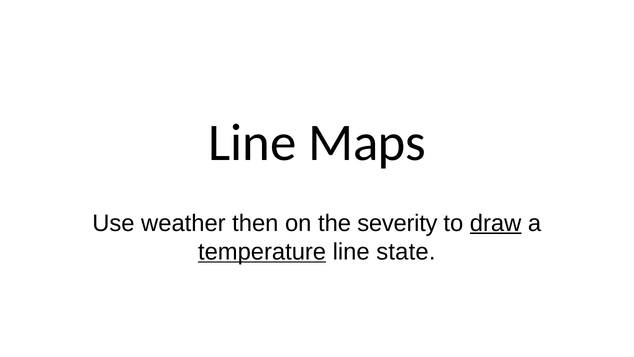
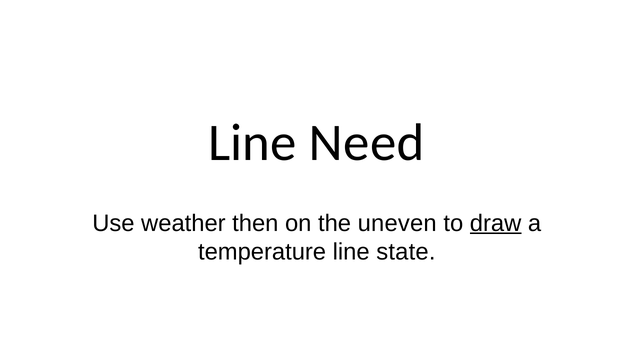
Maps: Maps -> Need (367, 142)
severity: severity -> uneven (397, 223)
temperature underline: present -> none (262, 252)
